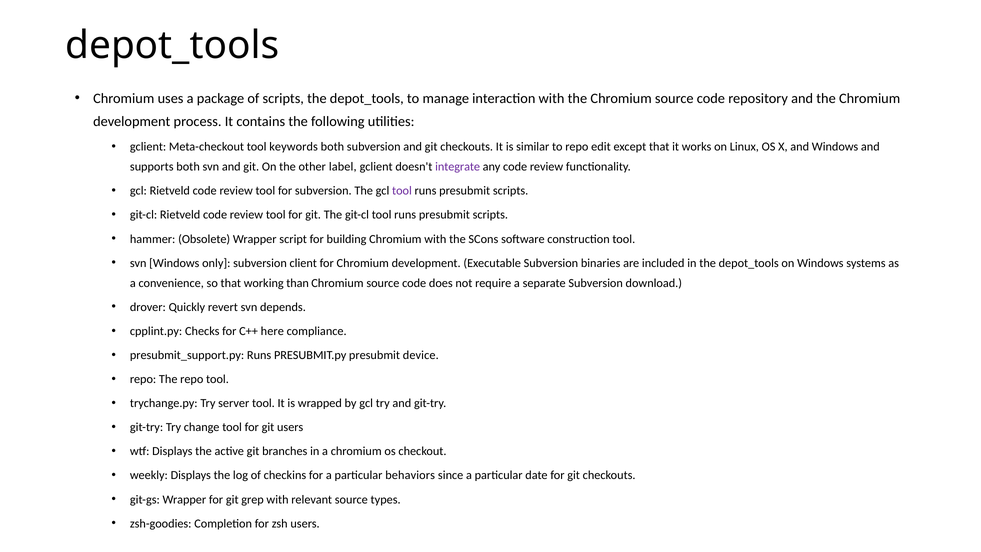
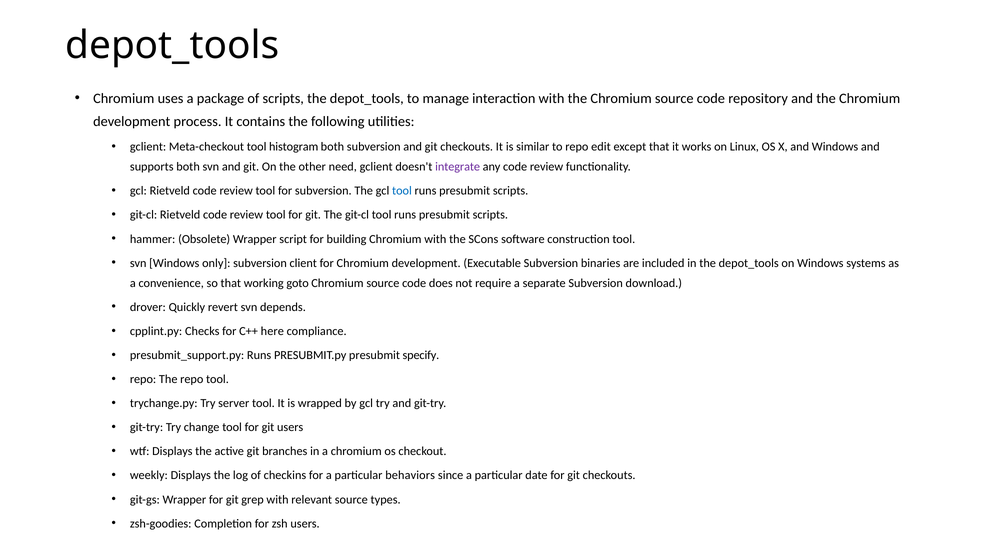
keywords: keywords -> histogram (294, 147)
label: label -> need (343, 167)
tool colour: purple -> blue (402, 191)
than: than -> goto (298, 283)
device: device -> specify (421, 355)
